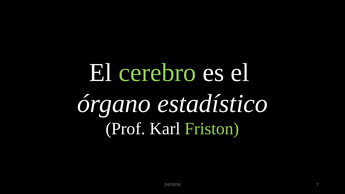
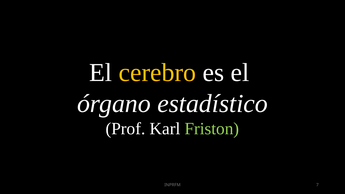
cerebro colour: light green -> yellow (157, 73)
